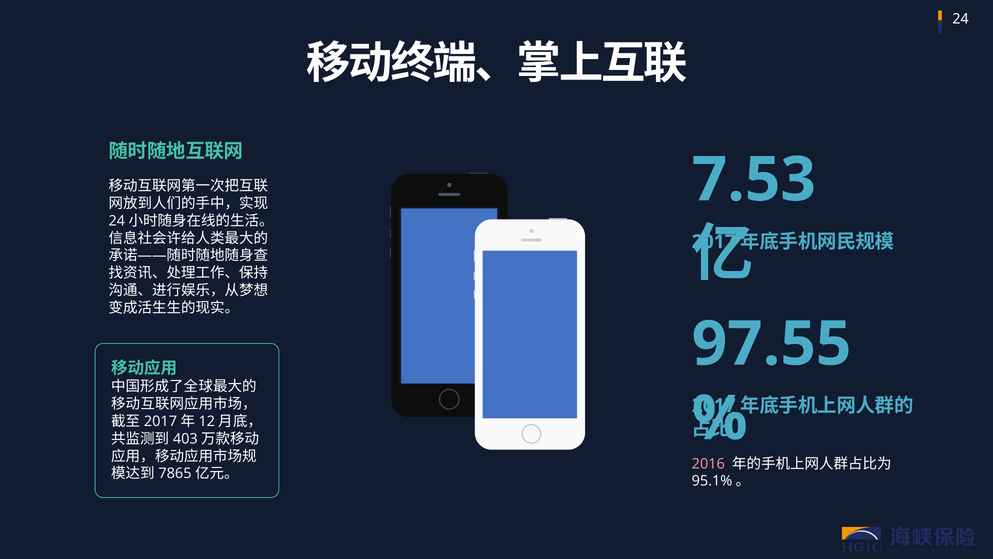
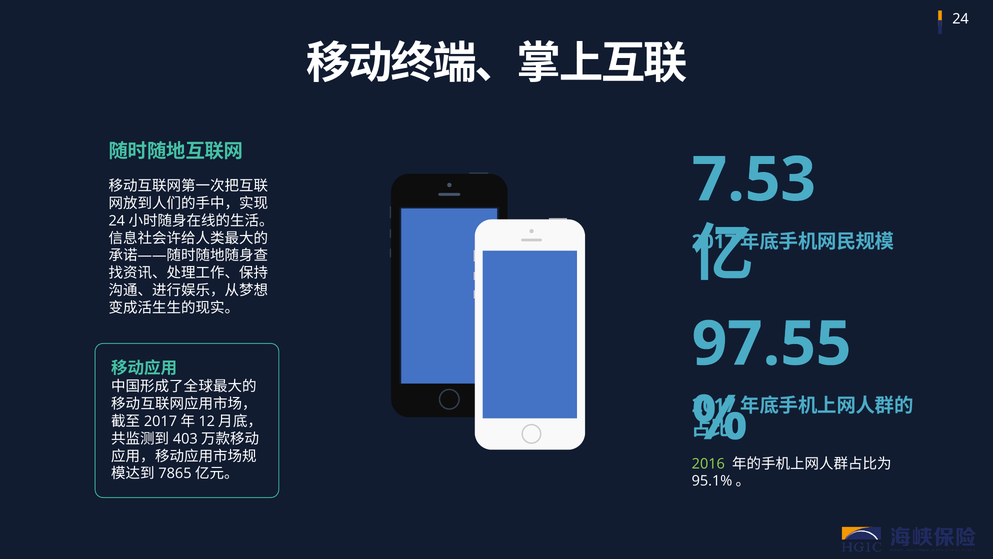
2016 colour: pink -> light green (708, 463)
